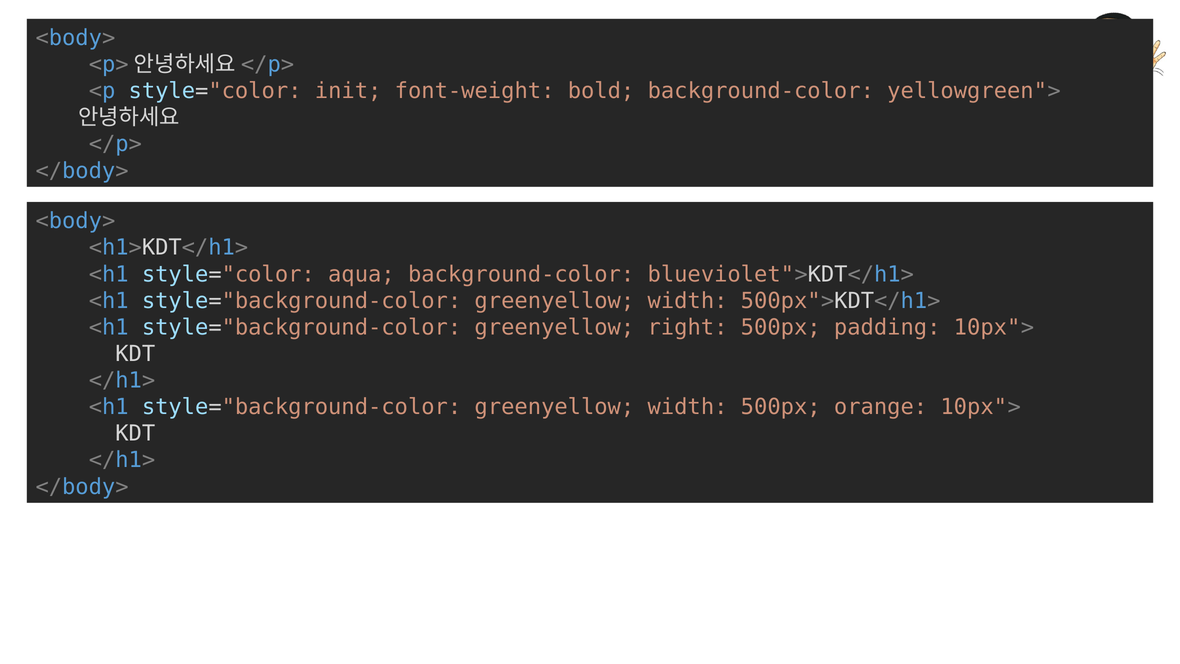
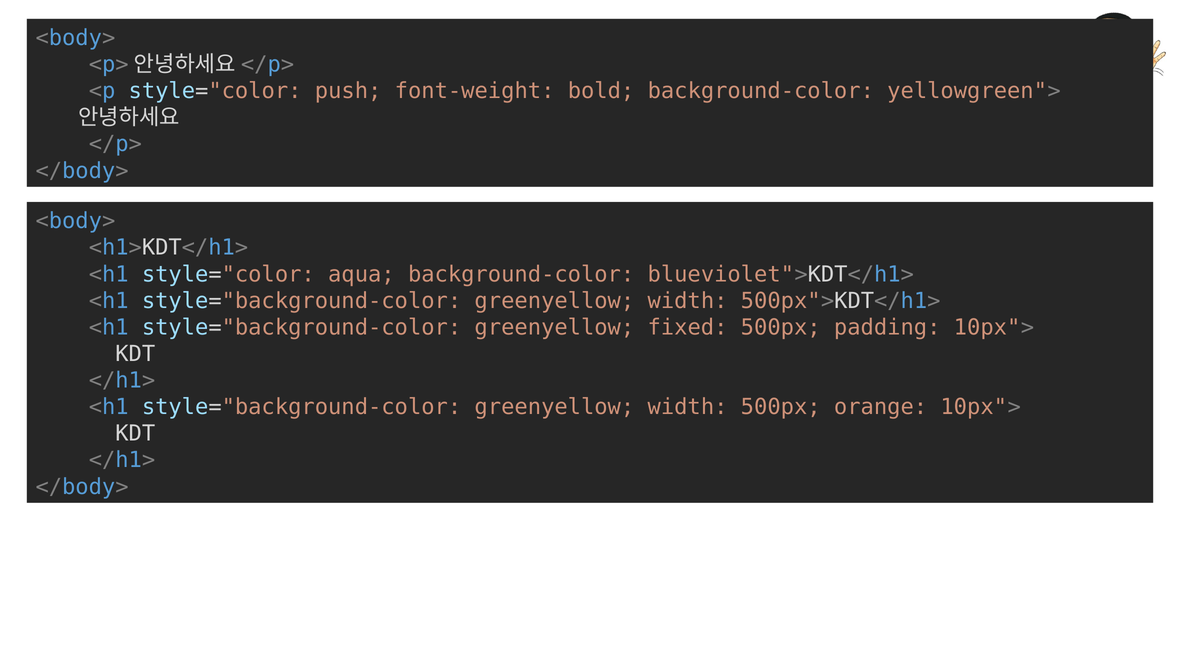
init: init -> push (348, 91)
right: right -> fixed (688, 327)
